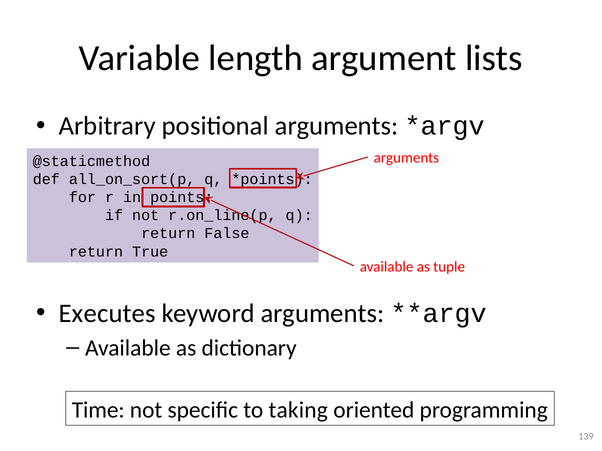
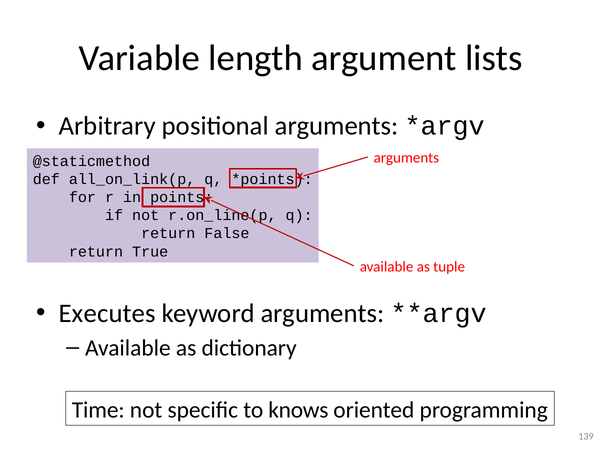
all_on_sort(p: all_on_sort(p -> all_on_link(p (132, 180)
taking: taking -> knows (298, 410)
